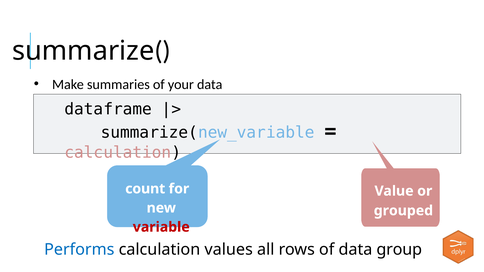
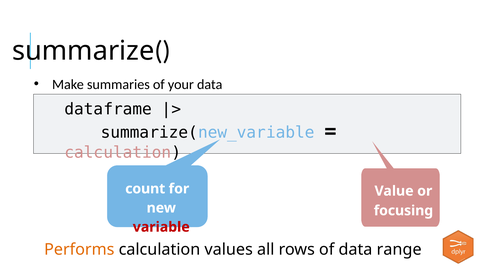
grouped: grouped -> focusing (403, 211)
Performs colour: blue -> orange (79, 250)
group: group -> range (399, 250)
